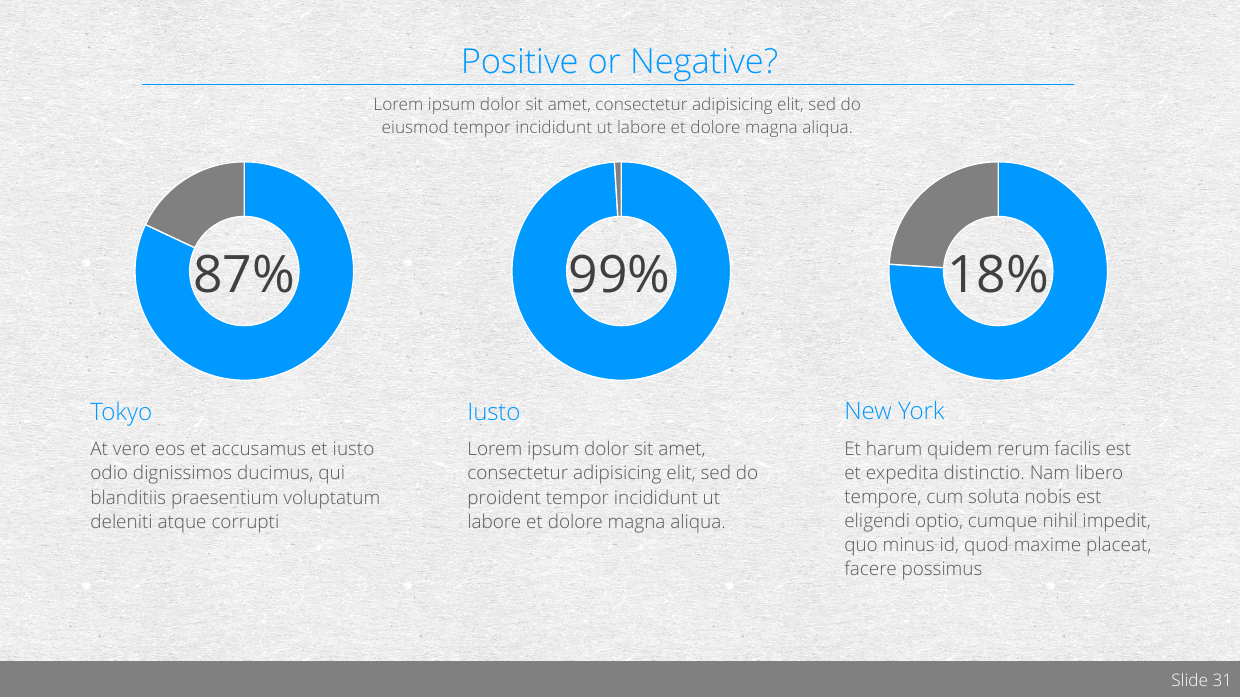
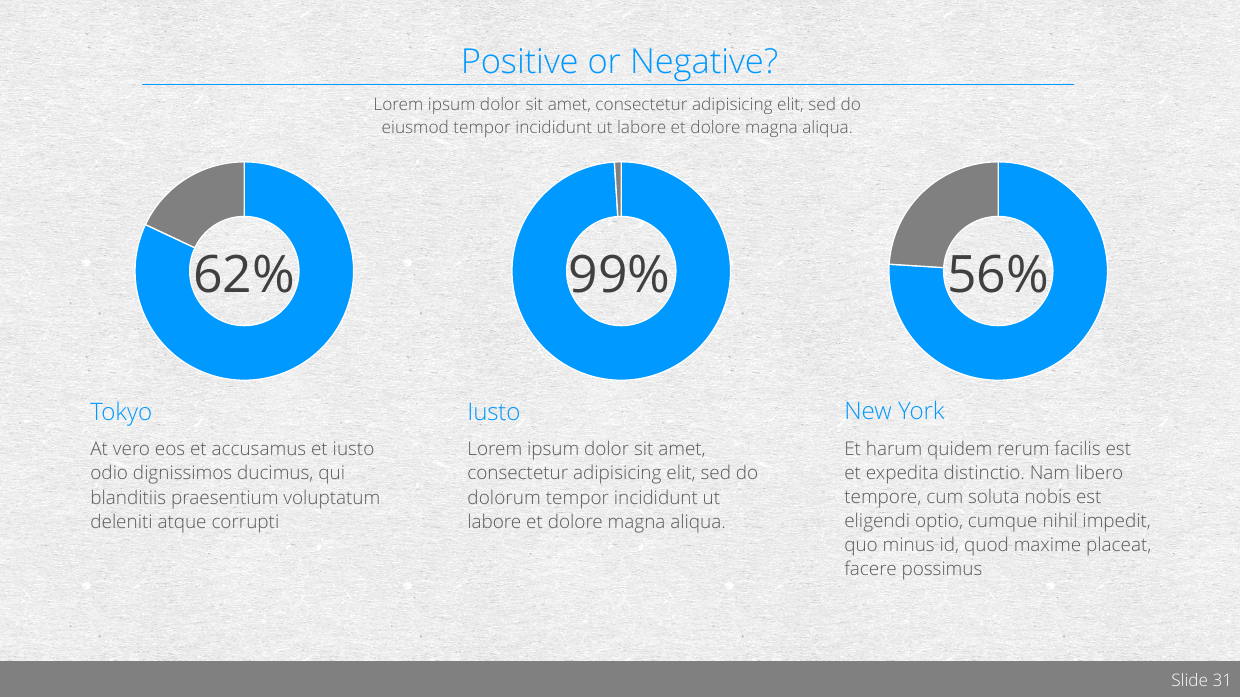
87%: 87% -> 62% (244, 276)
18%: 18% -> 56% (998, 275)
proident: proident -> dolorum (504, 498)
